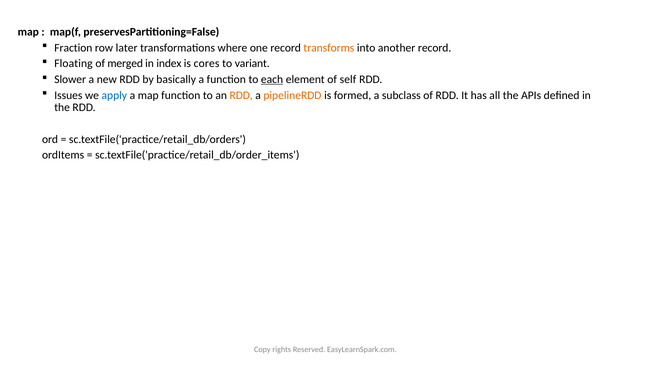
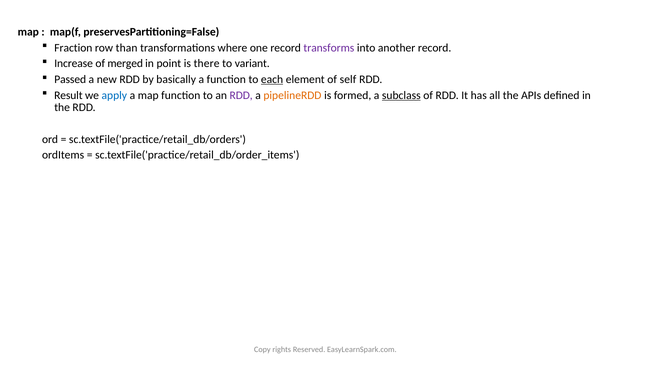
later: later -> than (127, 48)
transforms colour: orange -> purple (329, 48)
Floating: Floating -> Increase (74, 64)
index: index -> point (169, 64)
cores: cores -> there (207, 64)
Slower: Slower -> Passed (70, 79)
Issues: Issues -> Result (68, 95)
RDD colour: orange -> purple (241, 95)
subclass underline: none -> present (401, 95)
